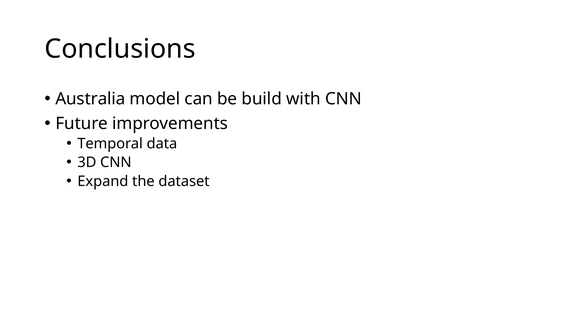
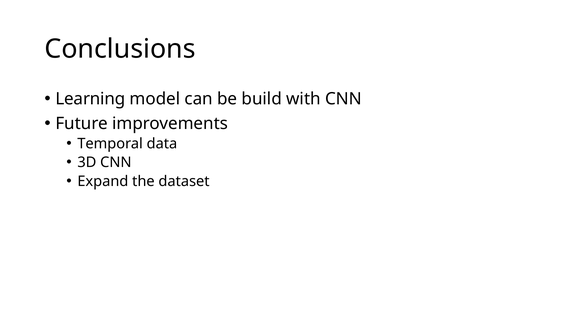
Australia: Australia -> Learning (90, 99)
